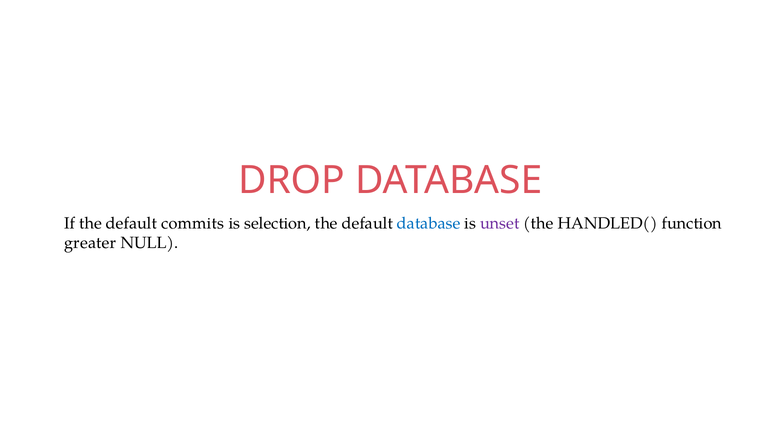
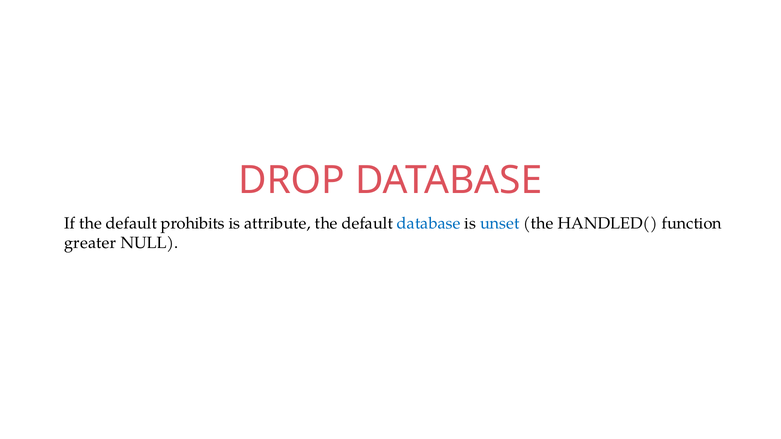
commits: commits -> prohibits (193, 224)
selection: selection -> attribute (277, 224)
unset colour: purple -> blue (500, 224)
